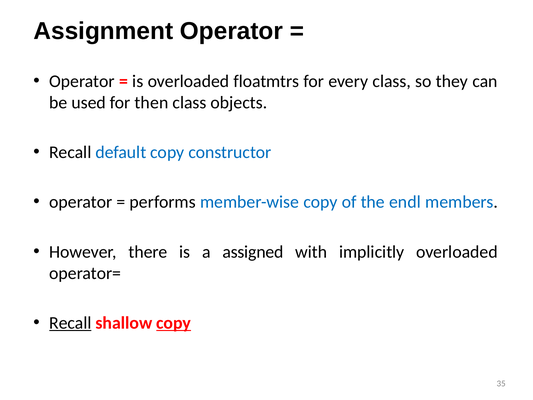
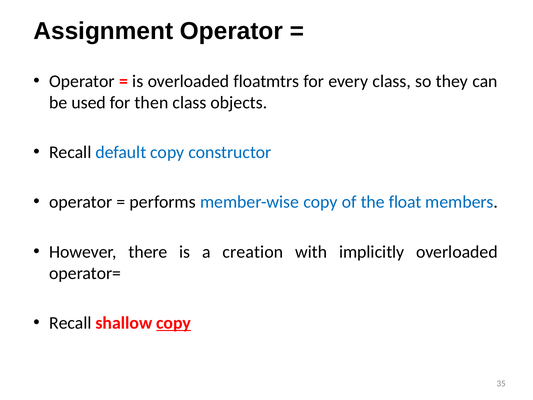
endl: endl -> float (405, 202)
assigned: assigned -> creation (253, 252)
Recall underline: present -> none (70, 323)
